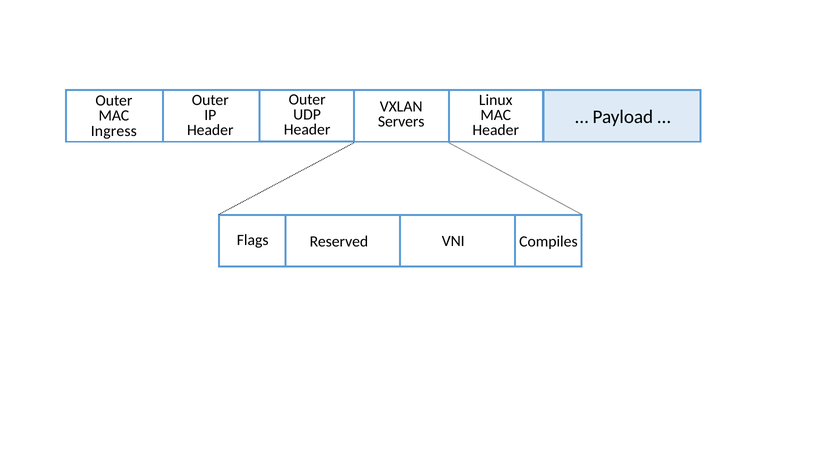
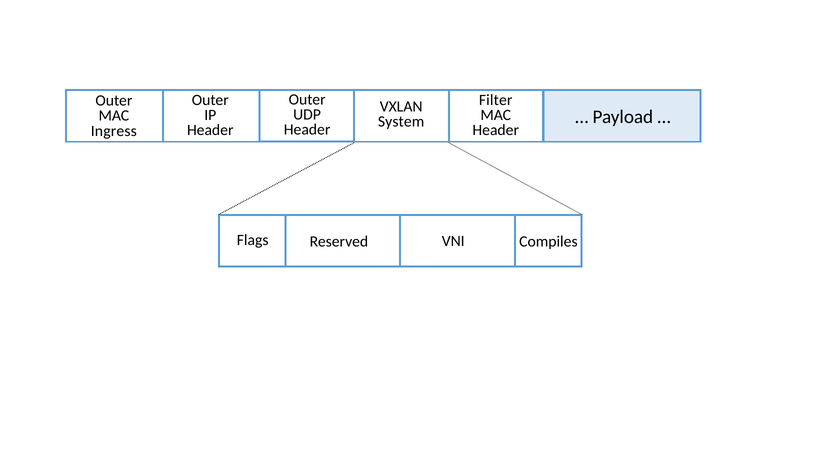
Linux: Linux -> Filter (496, 100)
Servers: Servers -> System (401, 122)
